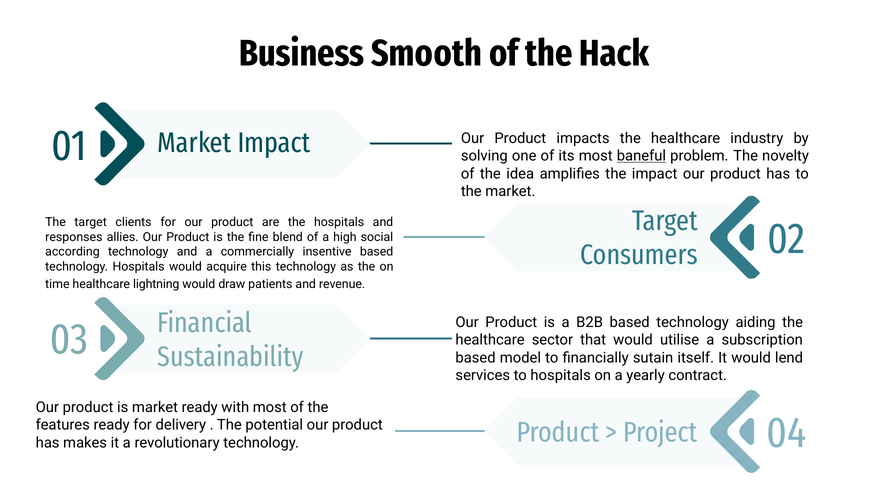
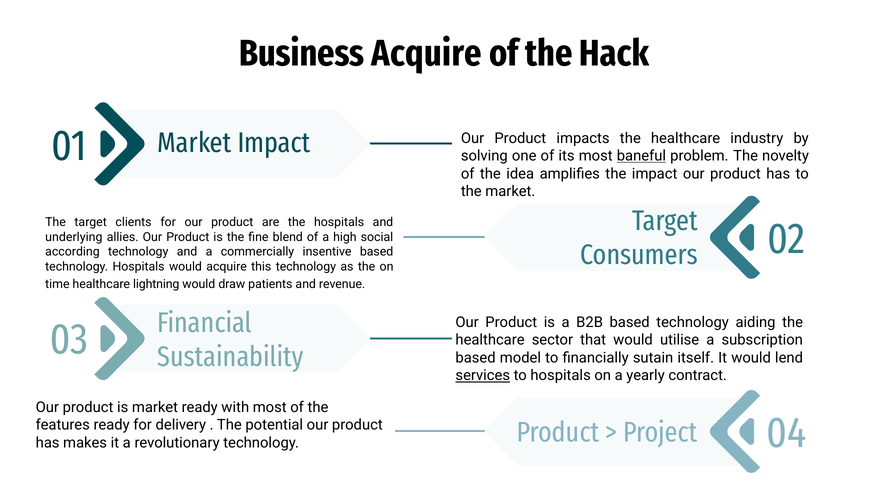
Business Smooth: Smooth -> Acquire (426, 54)
responses: responses -> underlying (74, 237)
services underline: none -> present (483, 376)
